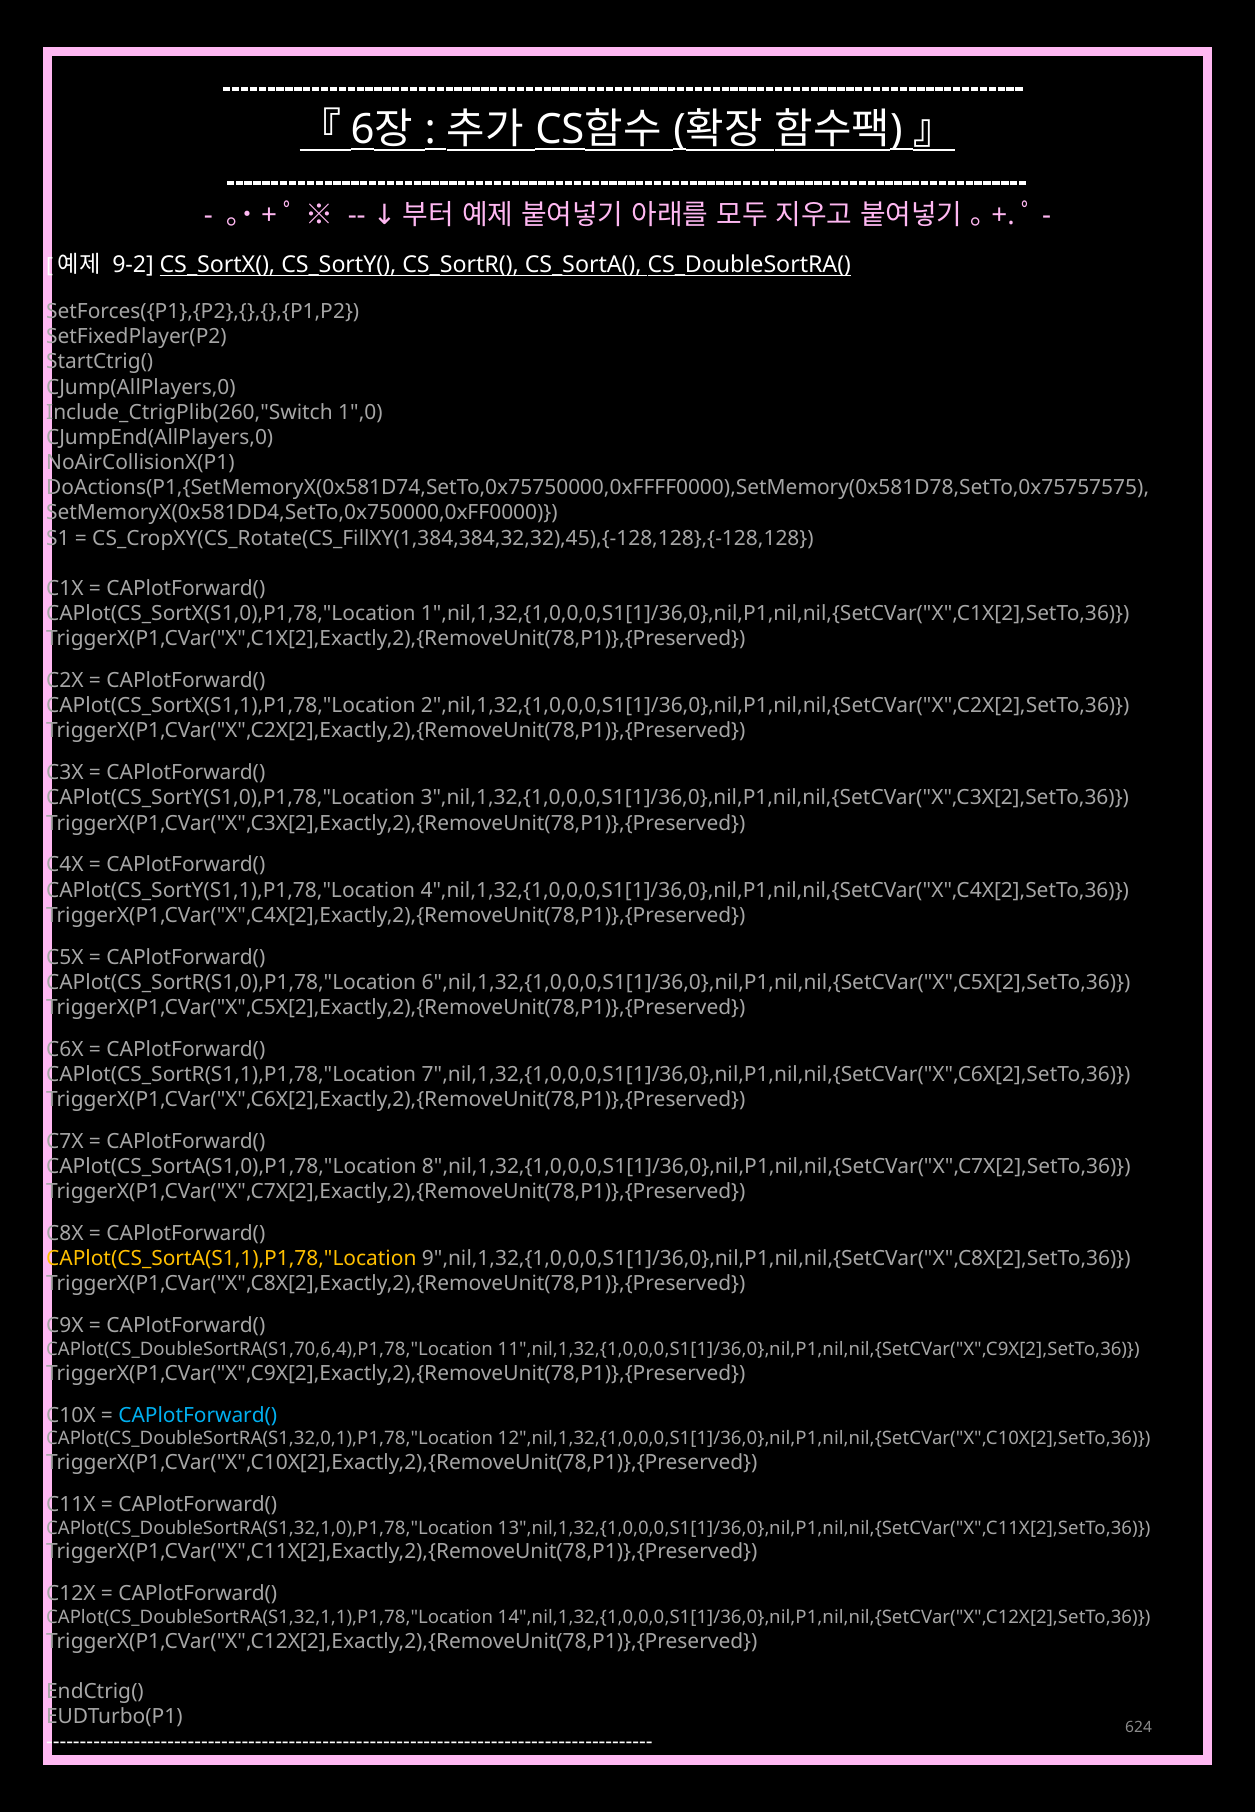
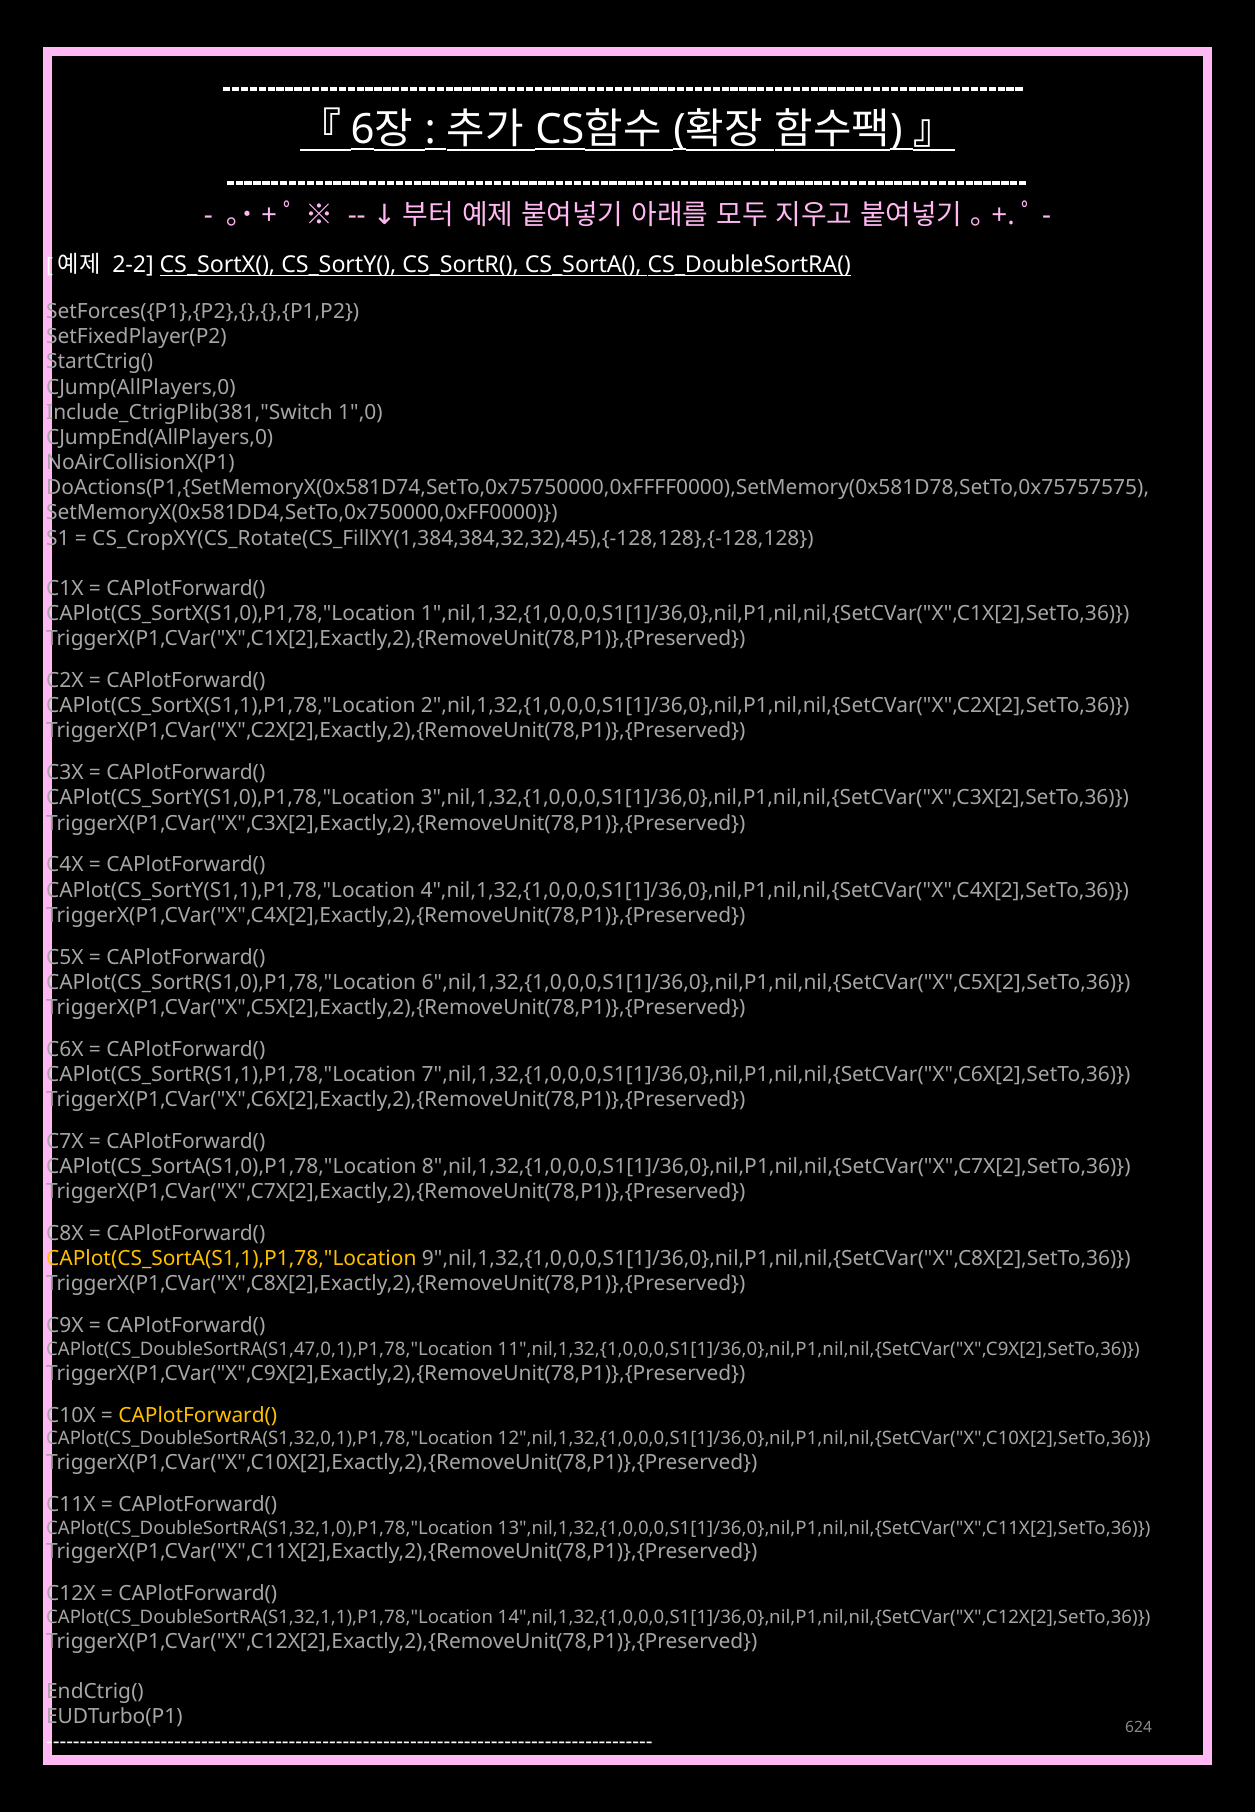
9-2: 9-2 -> 2-2 (133, 265)
Include_CtrigPlib(260,"Switch: Include_CtrigPlib(260,"Switch -> Include_CtrigPlib(381,"Switch (189, 413)
CAPlot(CS_DoubleSortRA(S1,70,6,4),P1,78,"Location: CAPlot(CS_DoubleSortRA(S1,70,6,4),P1,78,"Location -> CAPlot(CS_DoubleSortRA(S1,47,0,1),P1,78,"Location (270, 1350)
CAPlotForward( colour: light blue -> yellow (198, 1416)
